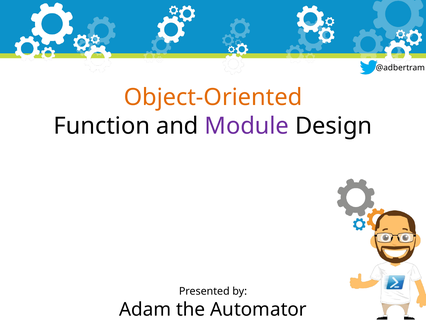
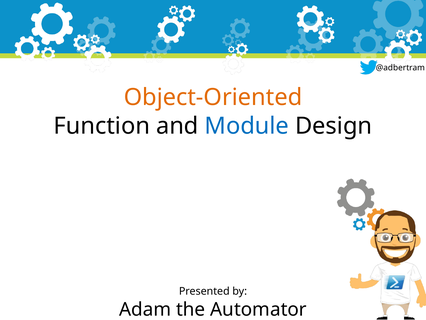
Module colour: purple -> blue (247, 126)
